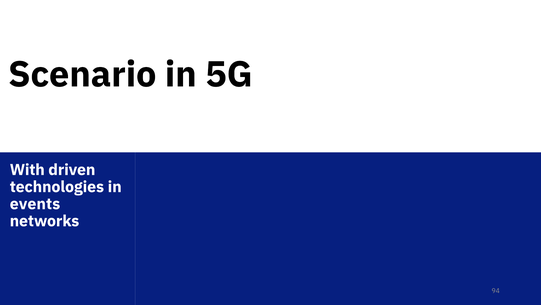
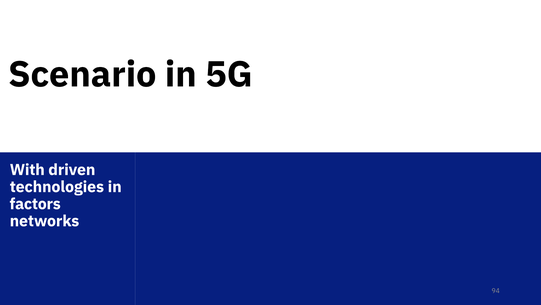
events: events -> factors (35, 204)
